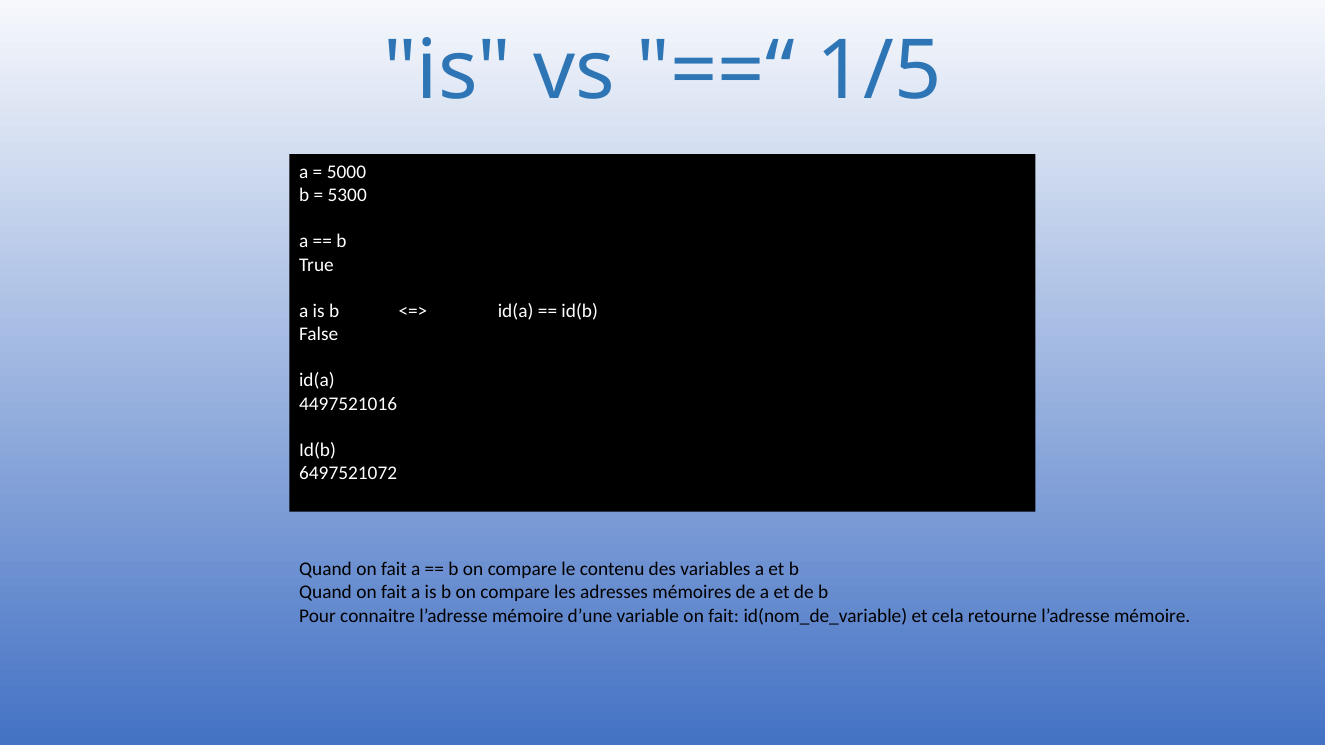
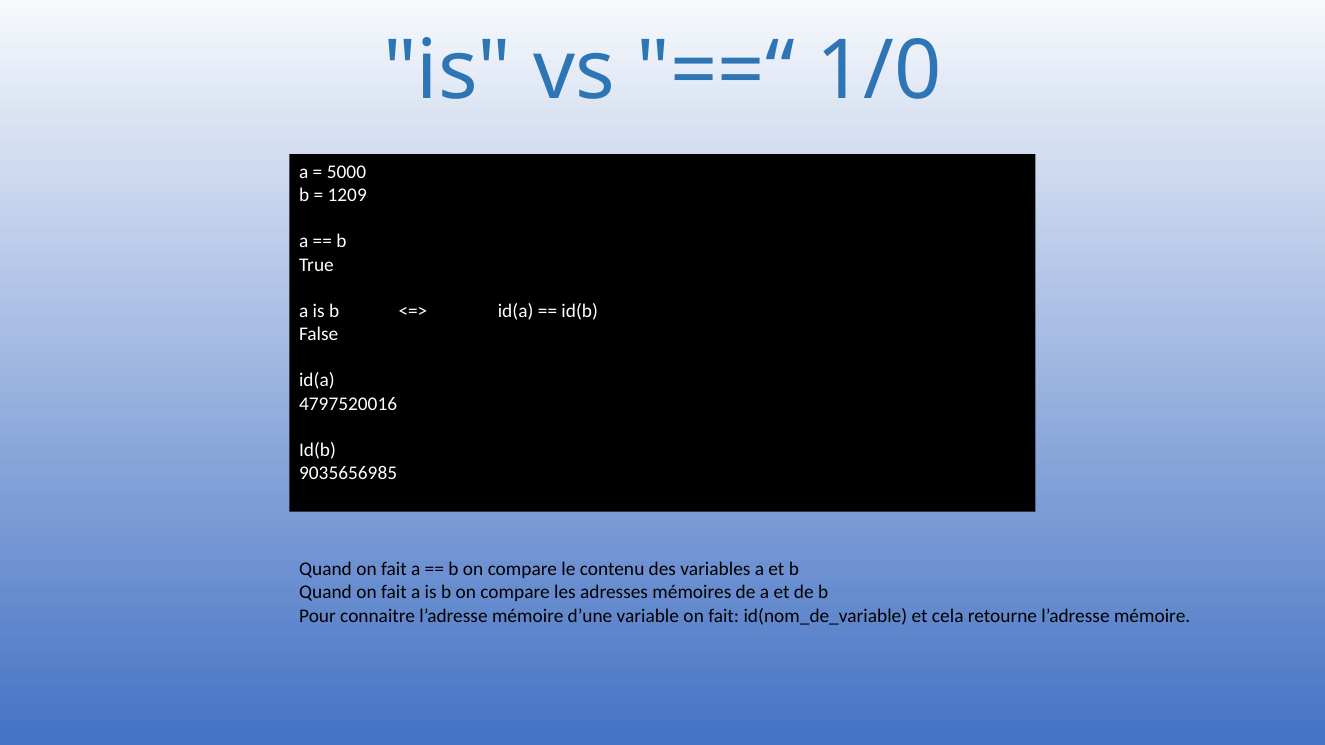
1/5: 1/5 -> 1/0 (879, 71)
5300: 5300 -> 1209 (347, 195)
4497521016: 4497521016 -> 4797520016 (348, 404)
6497521072: 6497521072 -> 9035656985 (348, 474)
